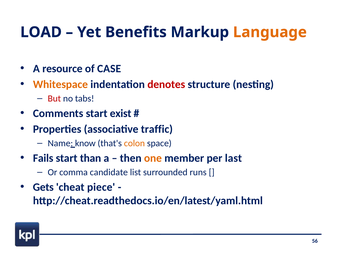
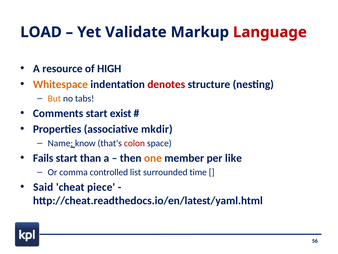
Benefits: Benefits -> Validate (136, 32)
Language colour: orange -> red (270, 32)
CASE: CASE -> HIGH (109, 68)
But colour: red -> orange (54, 98)
traffic: traffic -> mkdir (157, 129)
colon colour: orange -> red (134, 143)
last: last -> like (233, 158)
candidate: candidate -> controlled (109, 172)
runs: runs -> time (198, 172)
Gets: Gets -> Said (43, 187)
